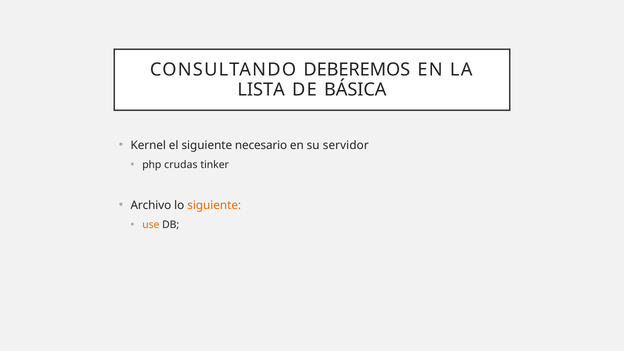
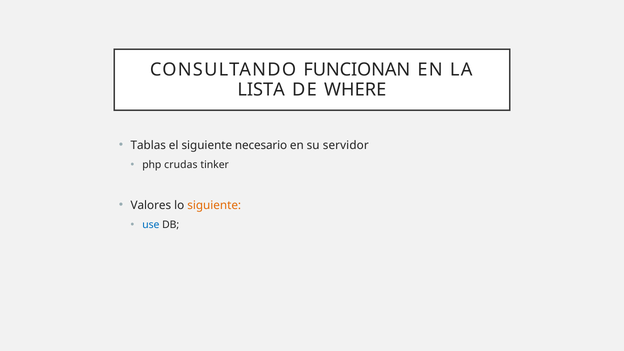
DEBEREMOS: DEBEREMOS -> FUNCIONAN (357, 70)
BÁSICA: BÁSICA -> WHERE (355, 90)
Kernel: Kernel -> Tablas (148, 145)
Archivo: Archivo -> Valores (151, 205)
use colour: orange -> blue (151, 225)
